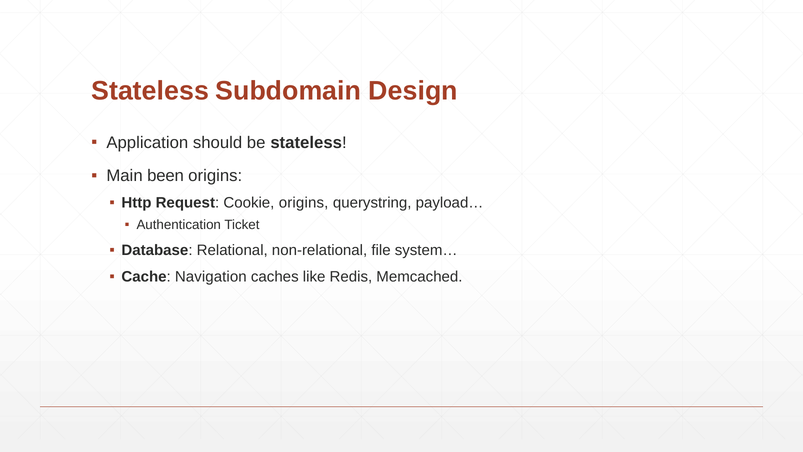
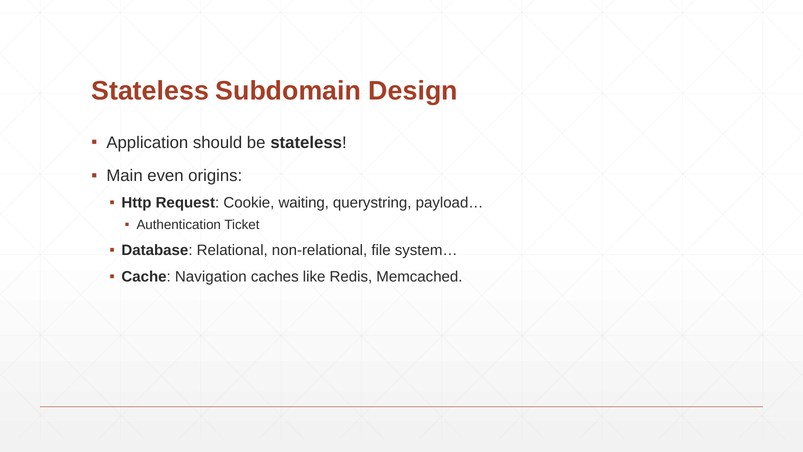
been: been -> even (165, 176)
Cookie origins: origins -> waiting (304, 203)
